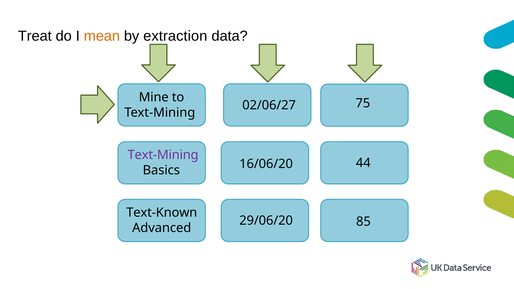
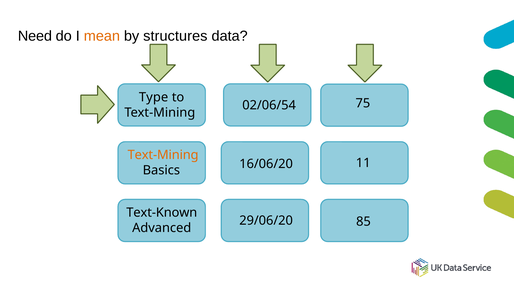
Treat: Treat -> Need (35, 36)
extraction: extraction -> structures (175, 36)
Mine: Mine -> Type (154, 97)
02/06/27: 02/06/27 -> 02/06/54 (269, 105)
Text-Mining colour: purple -> orange (163, 155)
44: 44 -> 11 (363, 163)
